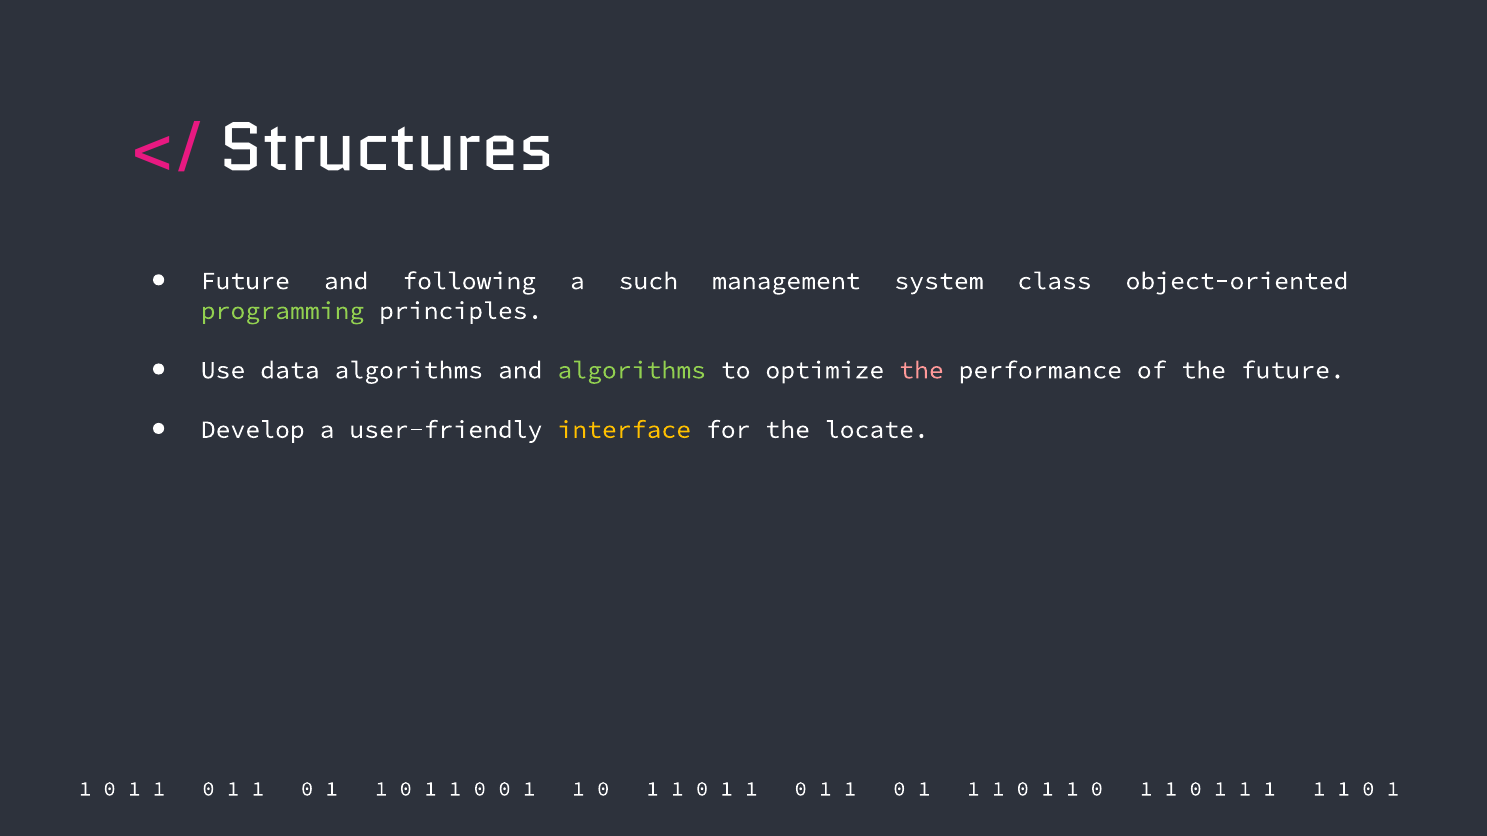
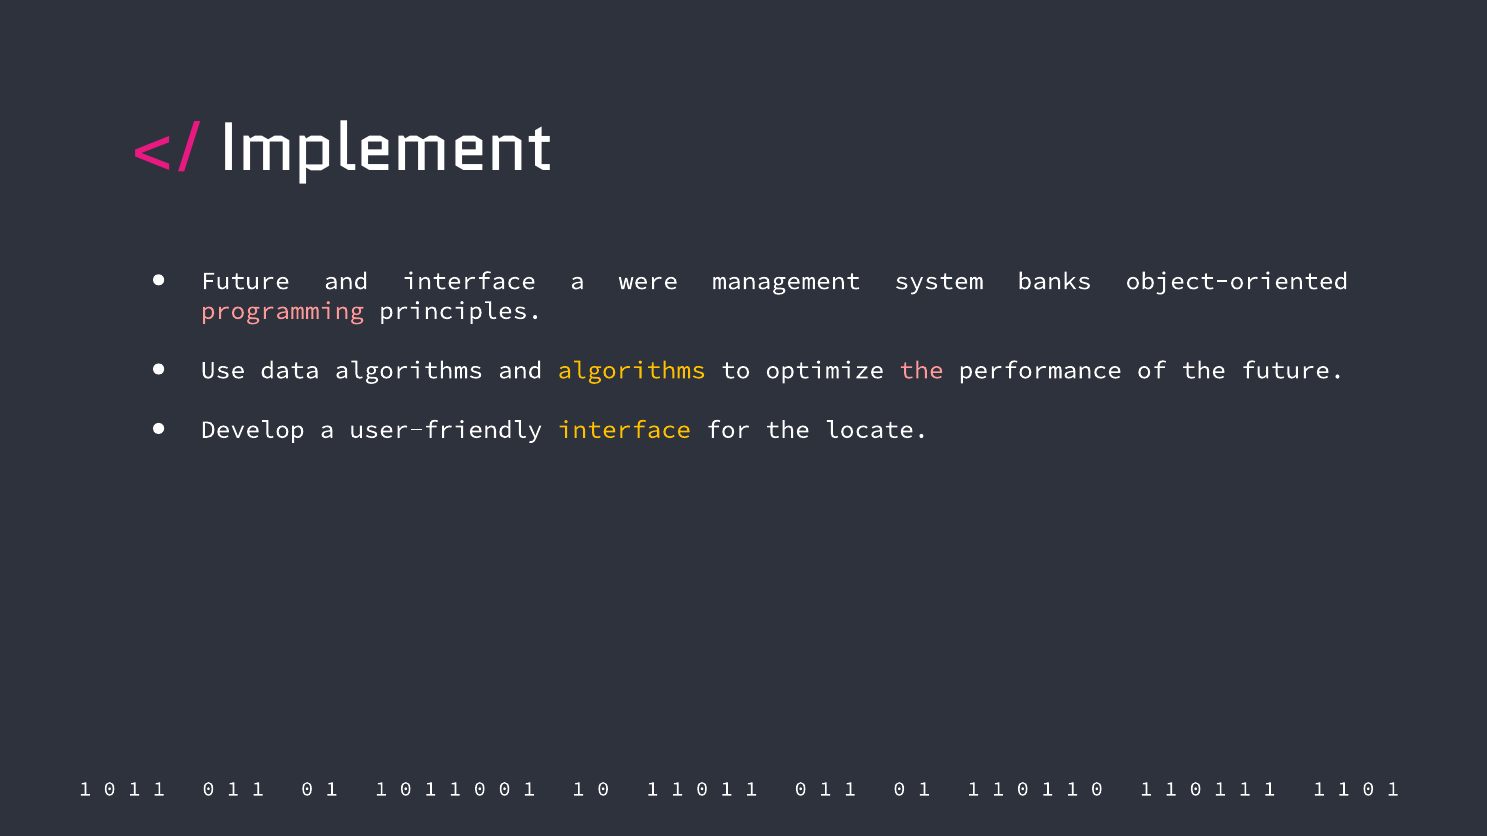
Structures: Structures -> Implement (387, 148)
and following: following -> interface (469, 281)
such: such -> were (648, 281)
class: class -> banks (1055, 281)
programming colour: light green -> pink (282, 311)
algorithms colour: light green -> yellow (632, 370)
